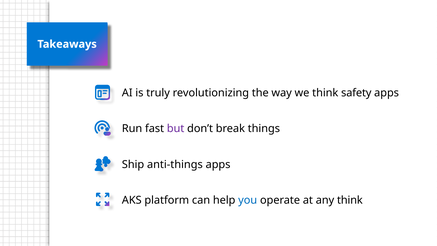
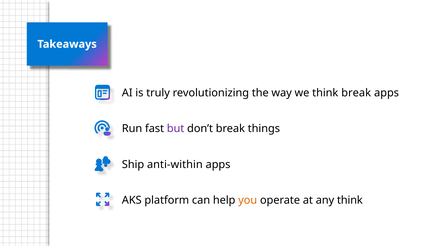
think safety: safety -> break (356, 93)
anti-things: anti-things -> anti-within (175, 164)
you colour: blue -> orange (248, 200)
